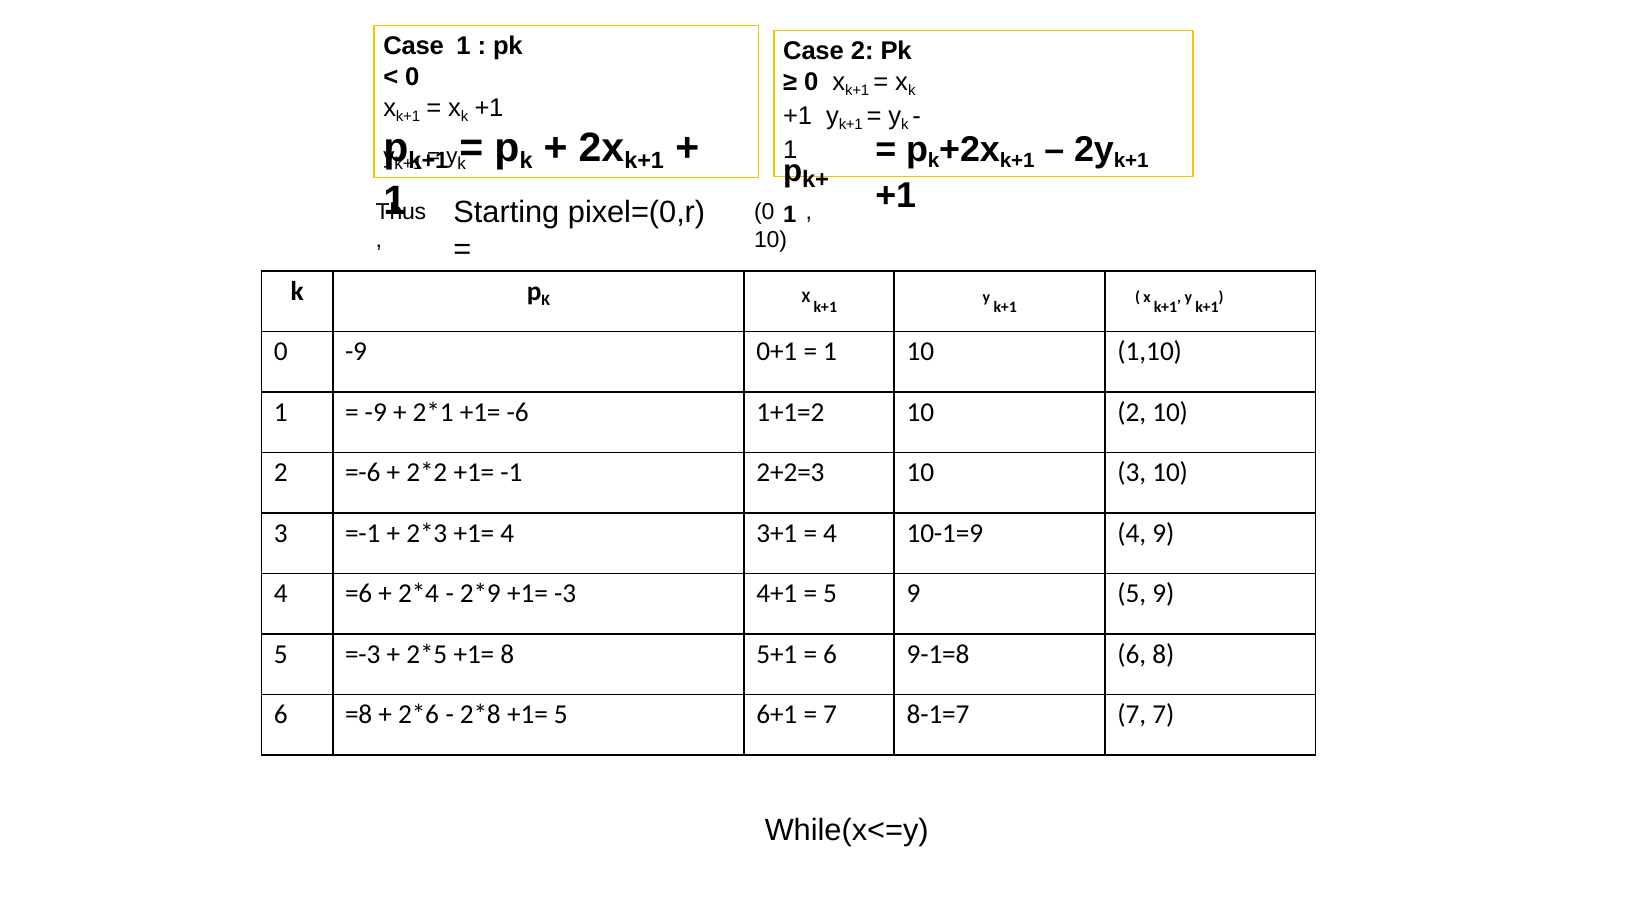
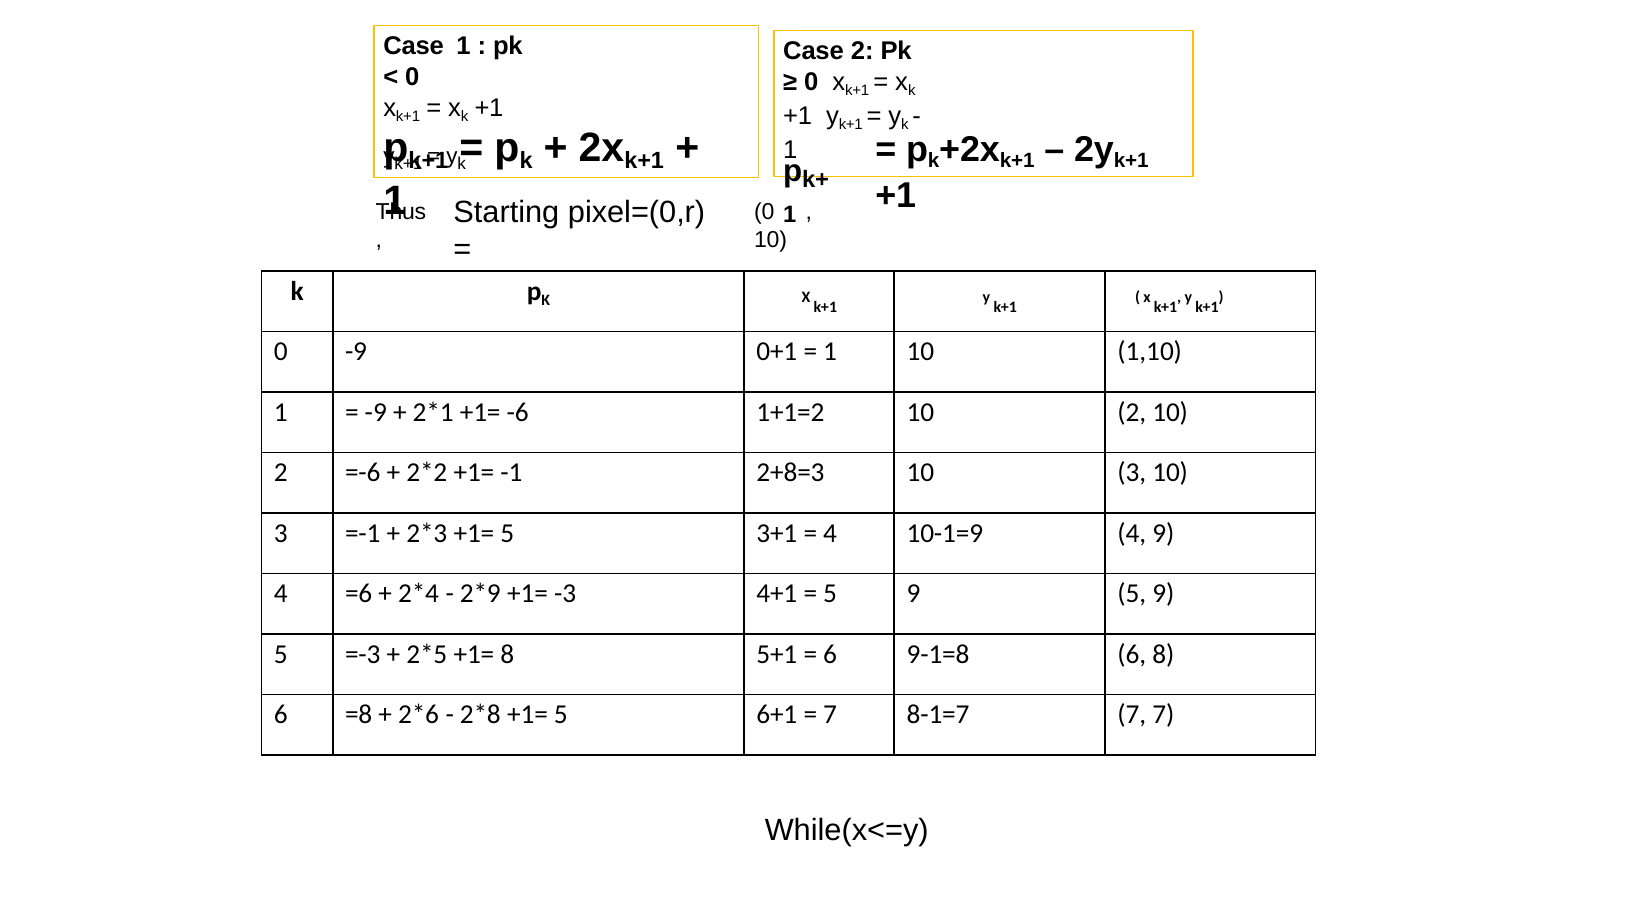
2+2=3: 2+2=3 -> 2+8=3 (790, 473)
4: 4 -> 5 (507, 534)
